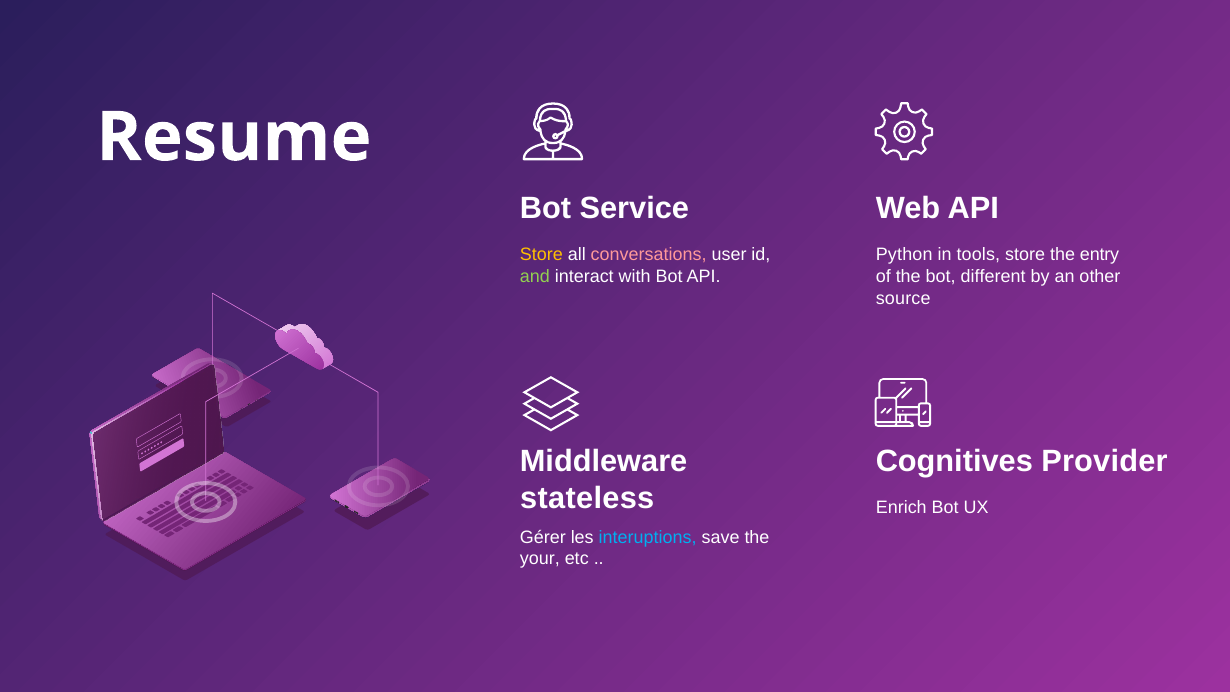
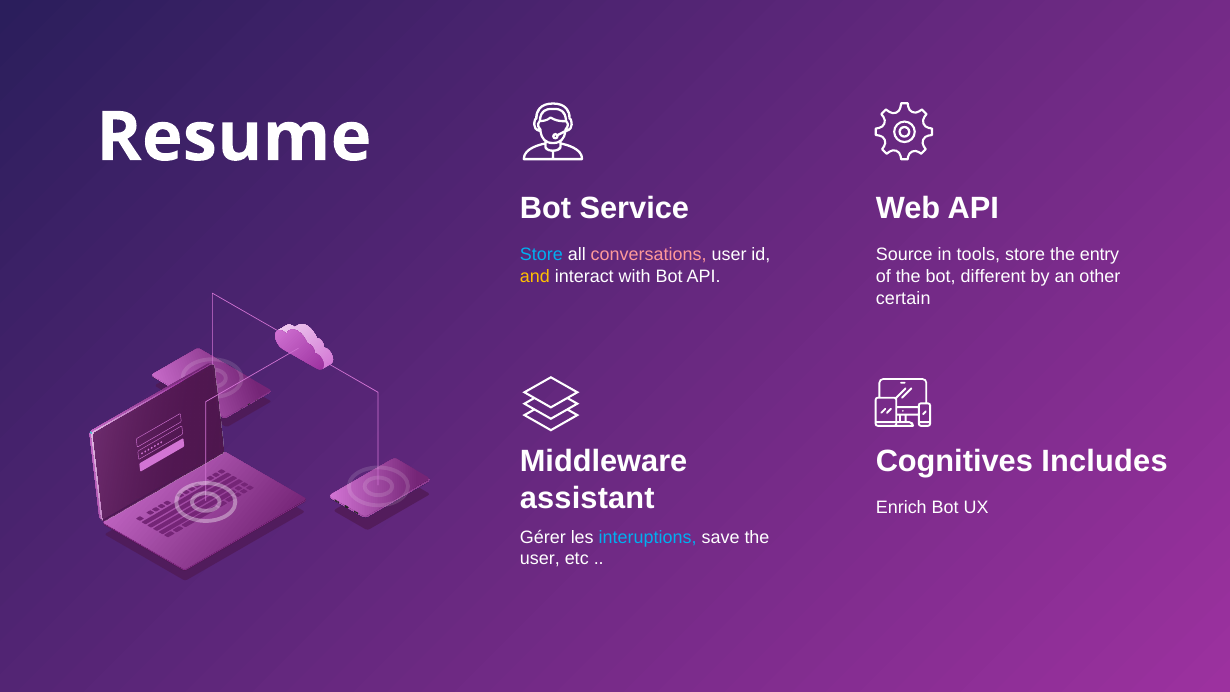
Store colour: yellow -> light blue (541, 255)
Python: Python -> Source (904, 255)
and colour: light green -> yellow (535, 277)
source: source -> certain (903, 298)
Provider: Provider -> Includes (1104, 462)
stateless: stateless -> assistant (587, 499)
your: your -> user (540, 559)
